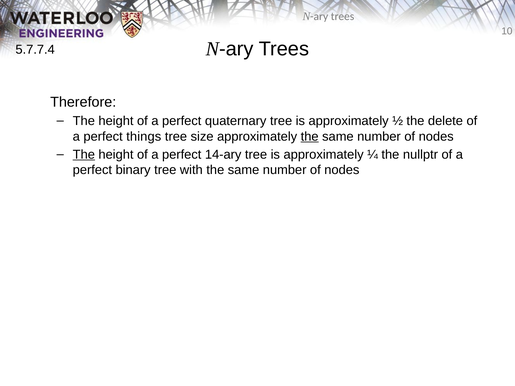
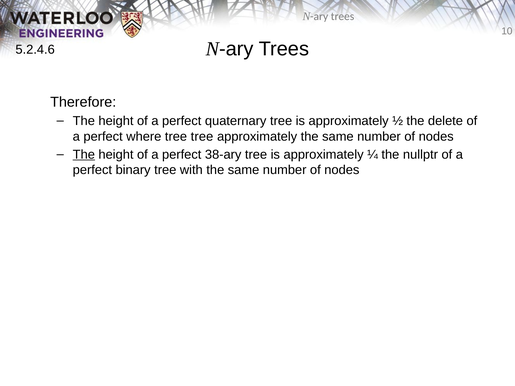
5.7.7.4: 5.7.7.4 -> 5.2.4.6 (35, 50)
things: things -> where (144, 137)
tree size: size -> tree (202, 137)
the underline: present -> none (310, 137)
14-ary: 14-ary -> 38-ary (223, 155)
